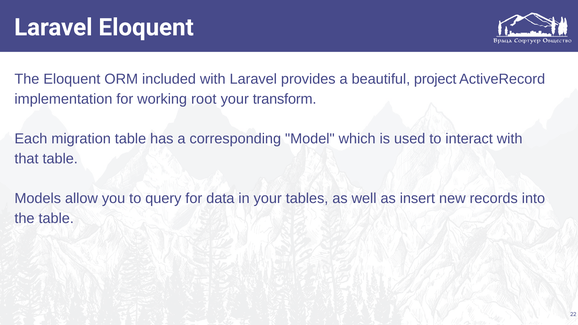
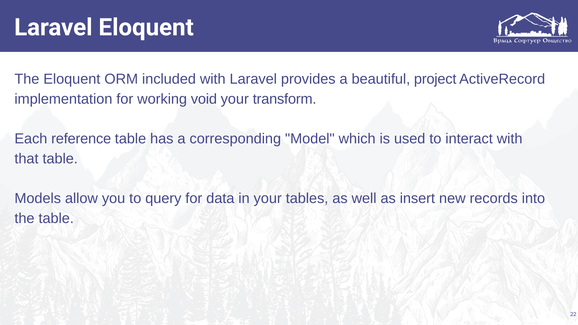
root: root -> void (204, 99)
migration: migration -> reference (81, 139)
